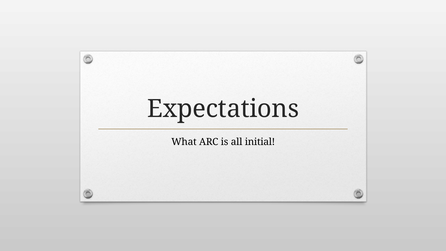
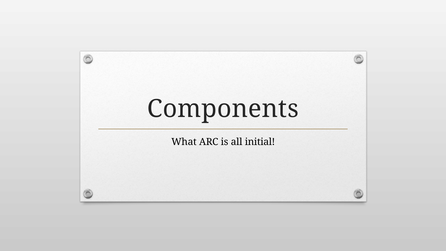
Expectations: Expectations -> Components (223, 109)
